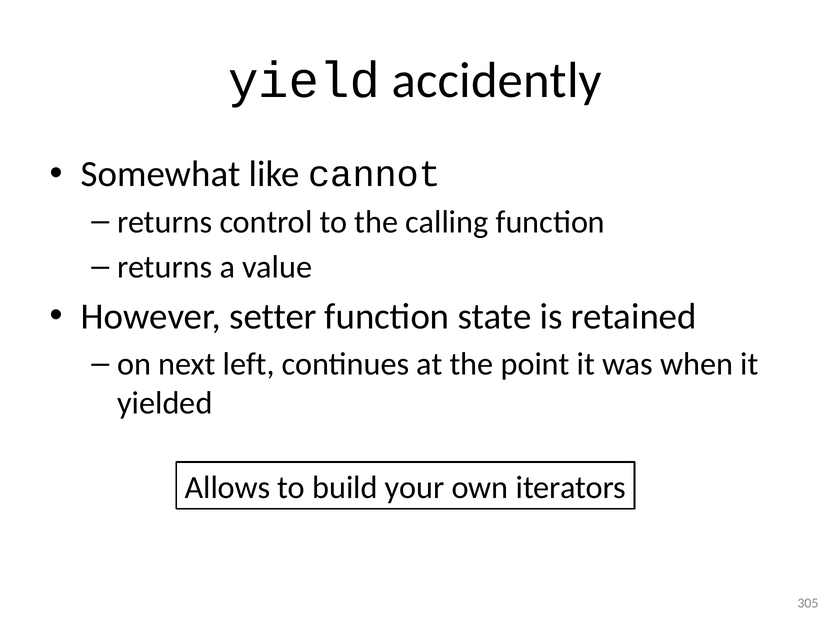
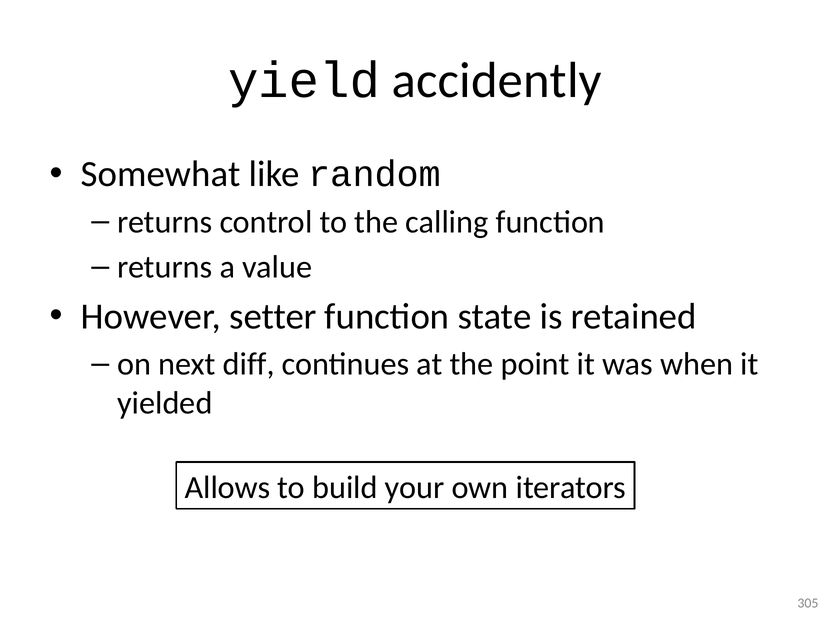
cannot: cannot -> random (375, 174)
left: left -> diff (249, 364)
